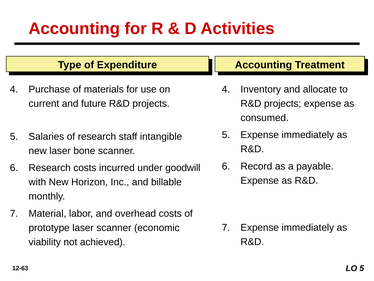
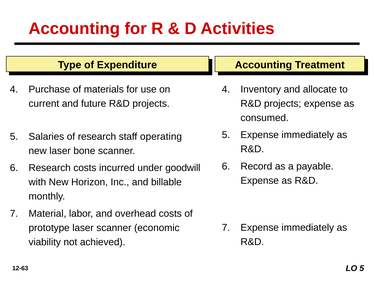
intangible: intangible -> operating (161, 136)
